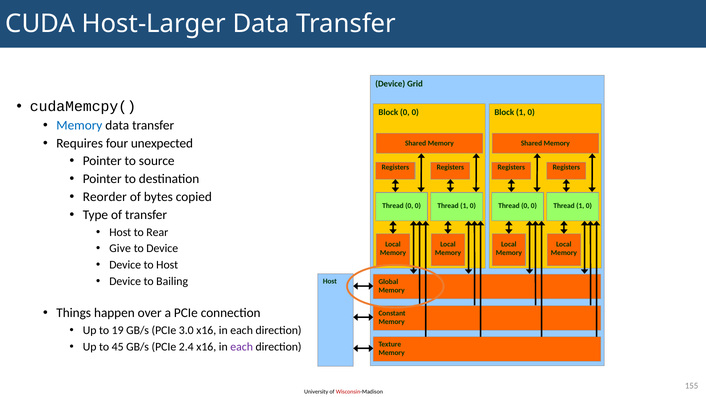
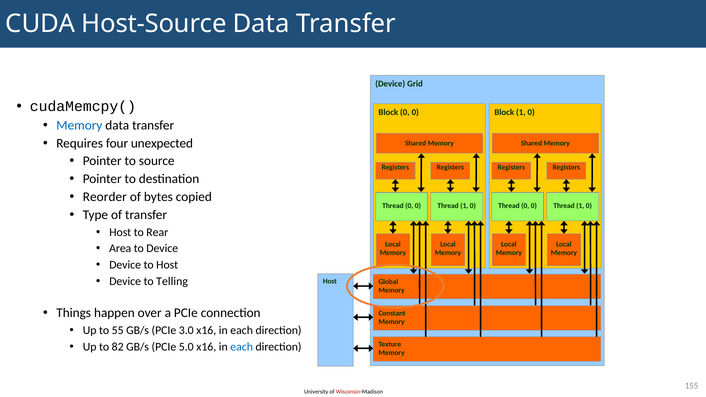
Host-Larger: Host-Larger -> Host-Source (154, 24)
Give: Give -> Area (120, 249)
Bailing: Bailing -> Telling (172, 281)
19: 19 -> 55 (118, 330)
45: 45 -> 82 (118, 347)
2.4: 2.4 -> 5.0 (186, 347)
each colour: purple -> blue (242, 347)
